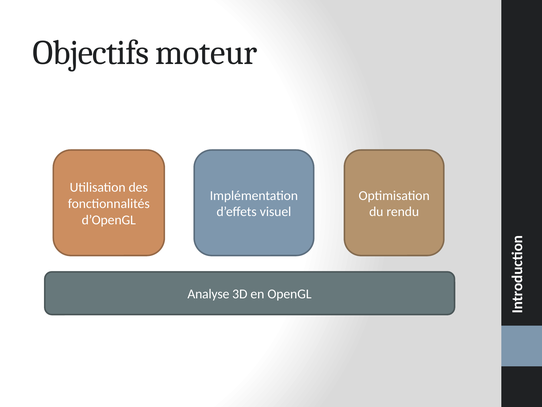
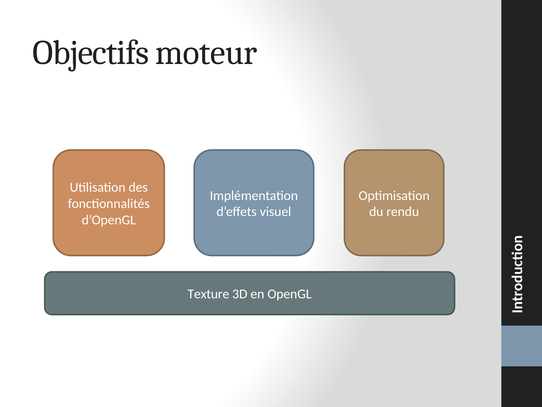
Analyse: Analyse -> Texture (208, 294)
